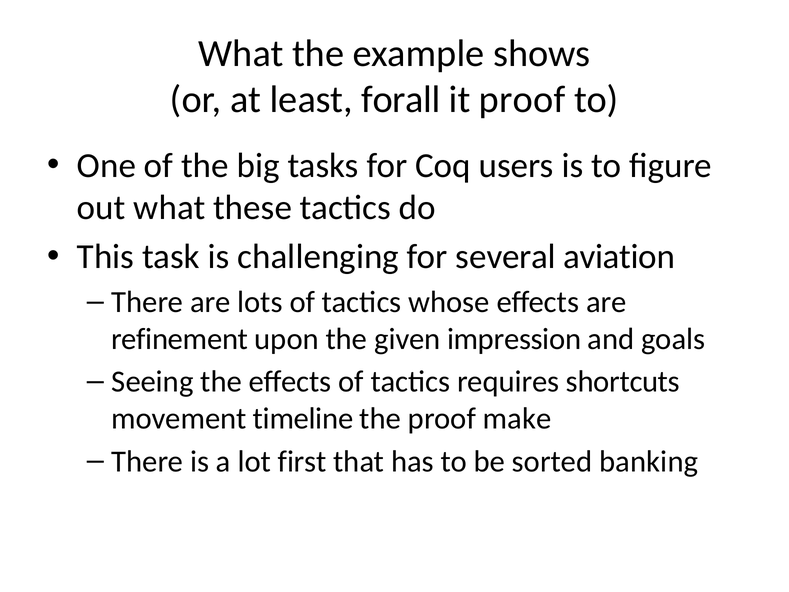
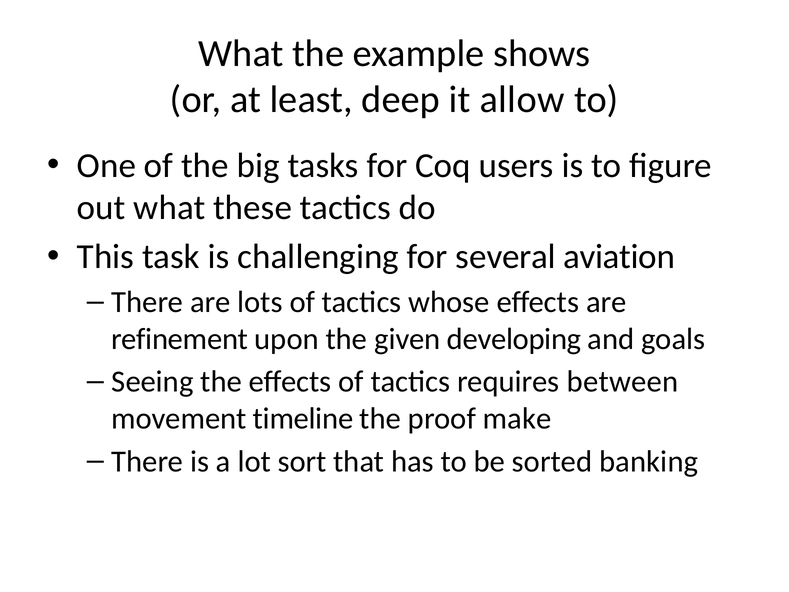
forall: forall -> deep (401, 99)
it proof: proof -> allow (522, 99)
impression: impression -> developing (514, 339)
shortcuts: shortcuts -> between (623, 382)
first: first -> sort (302, 461)
